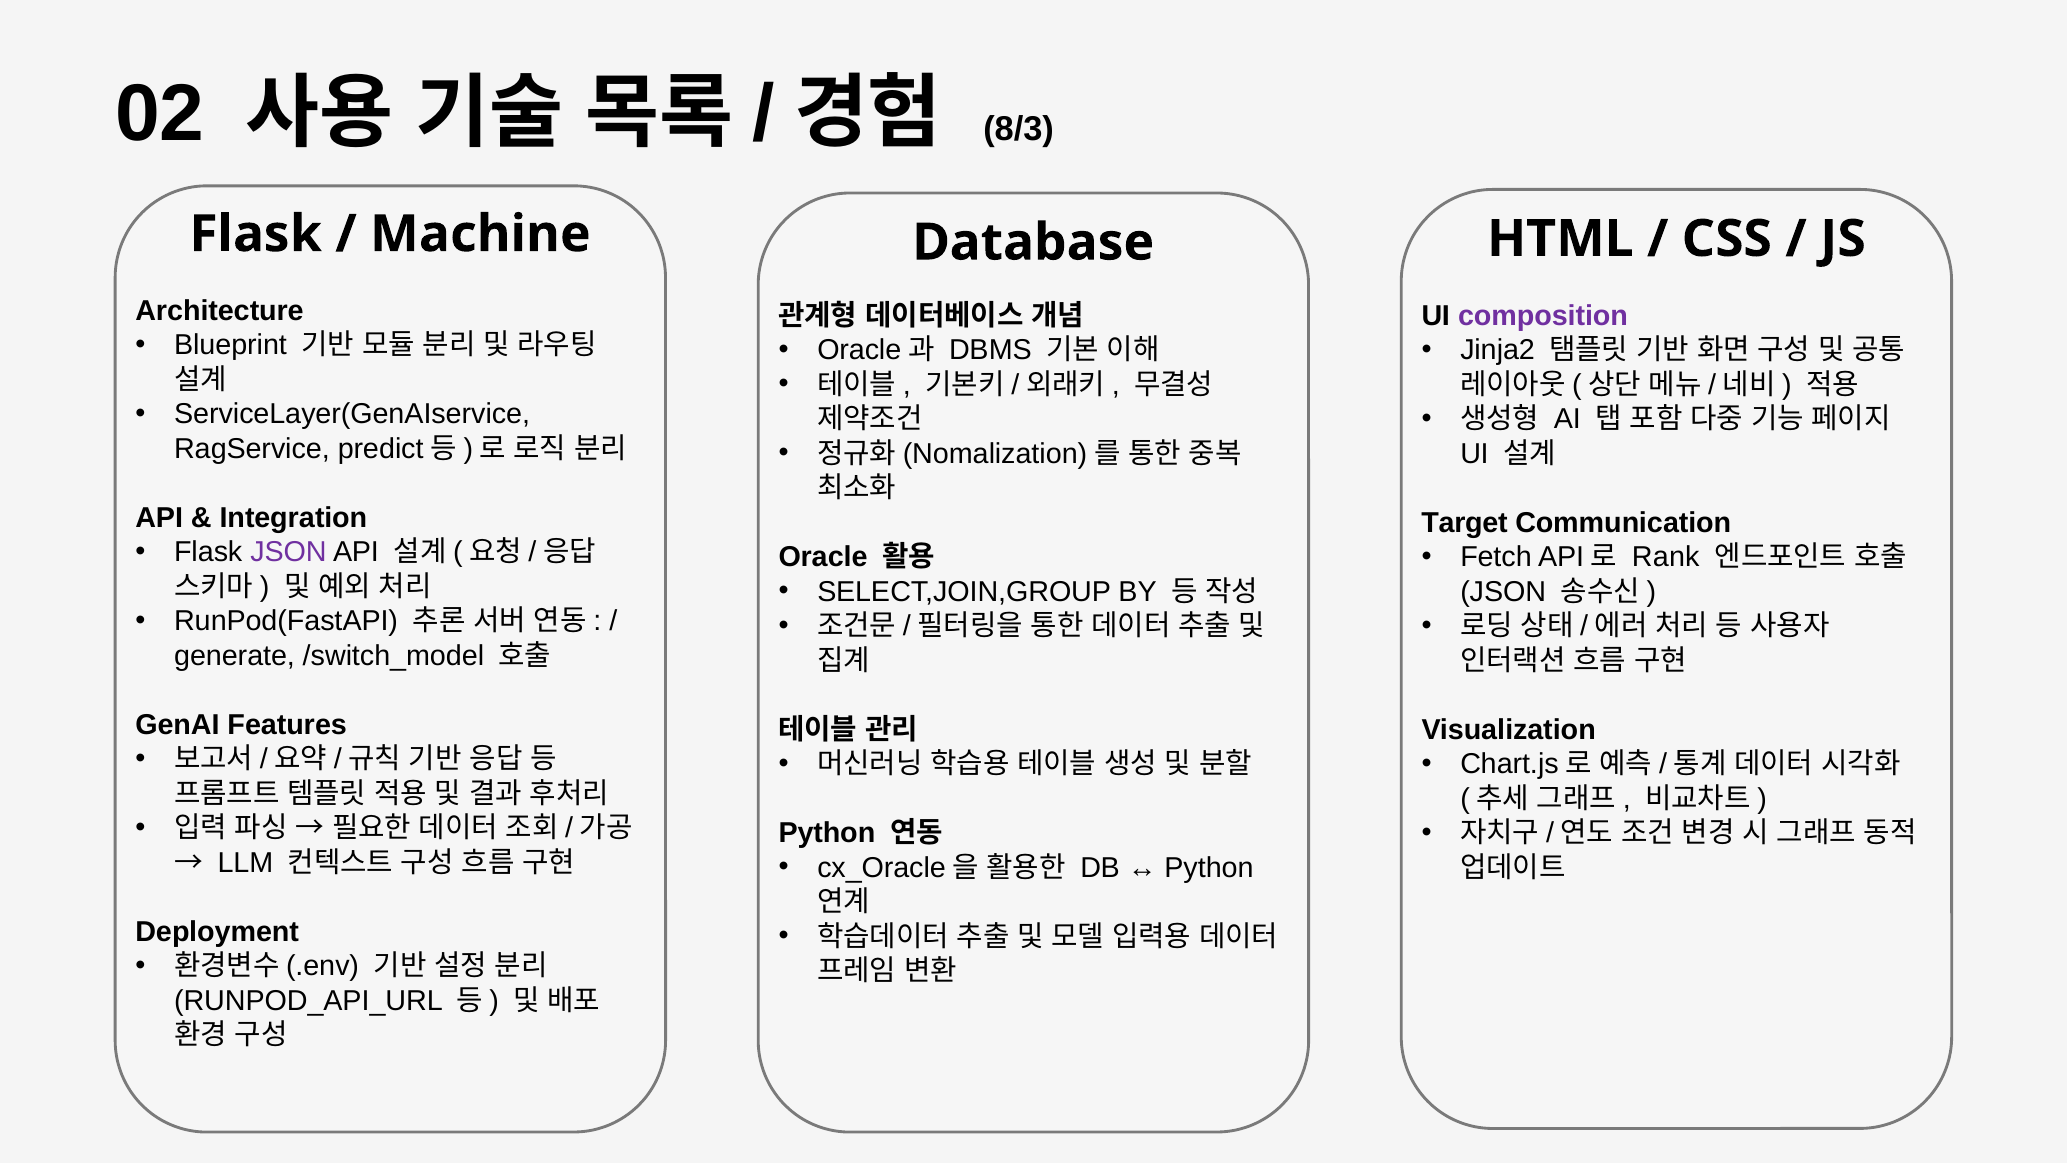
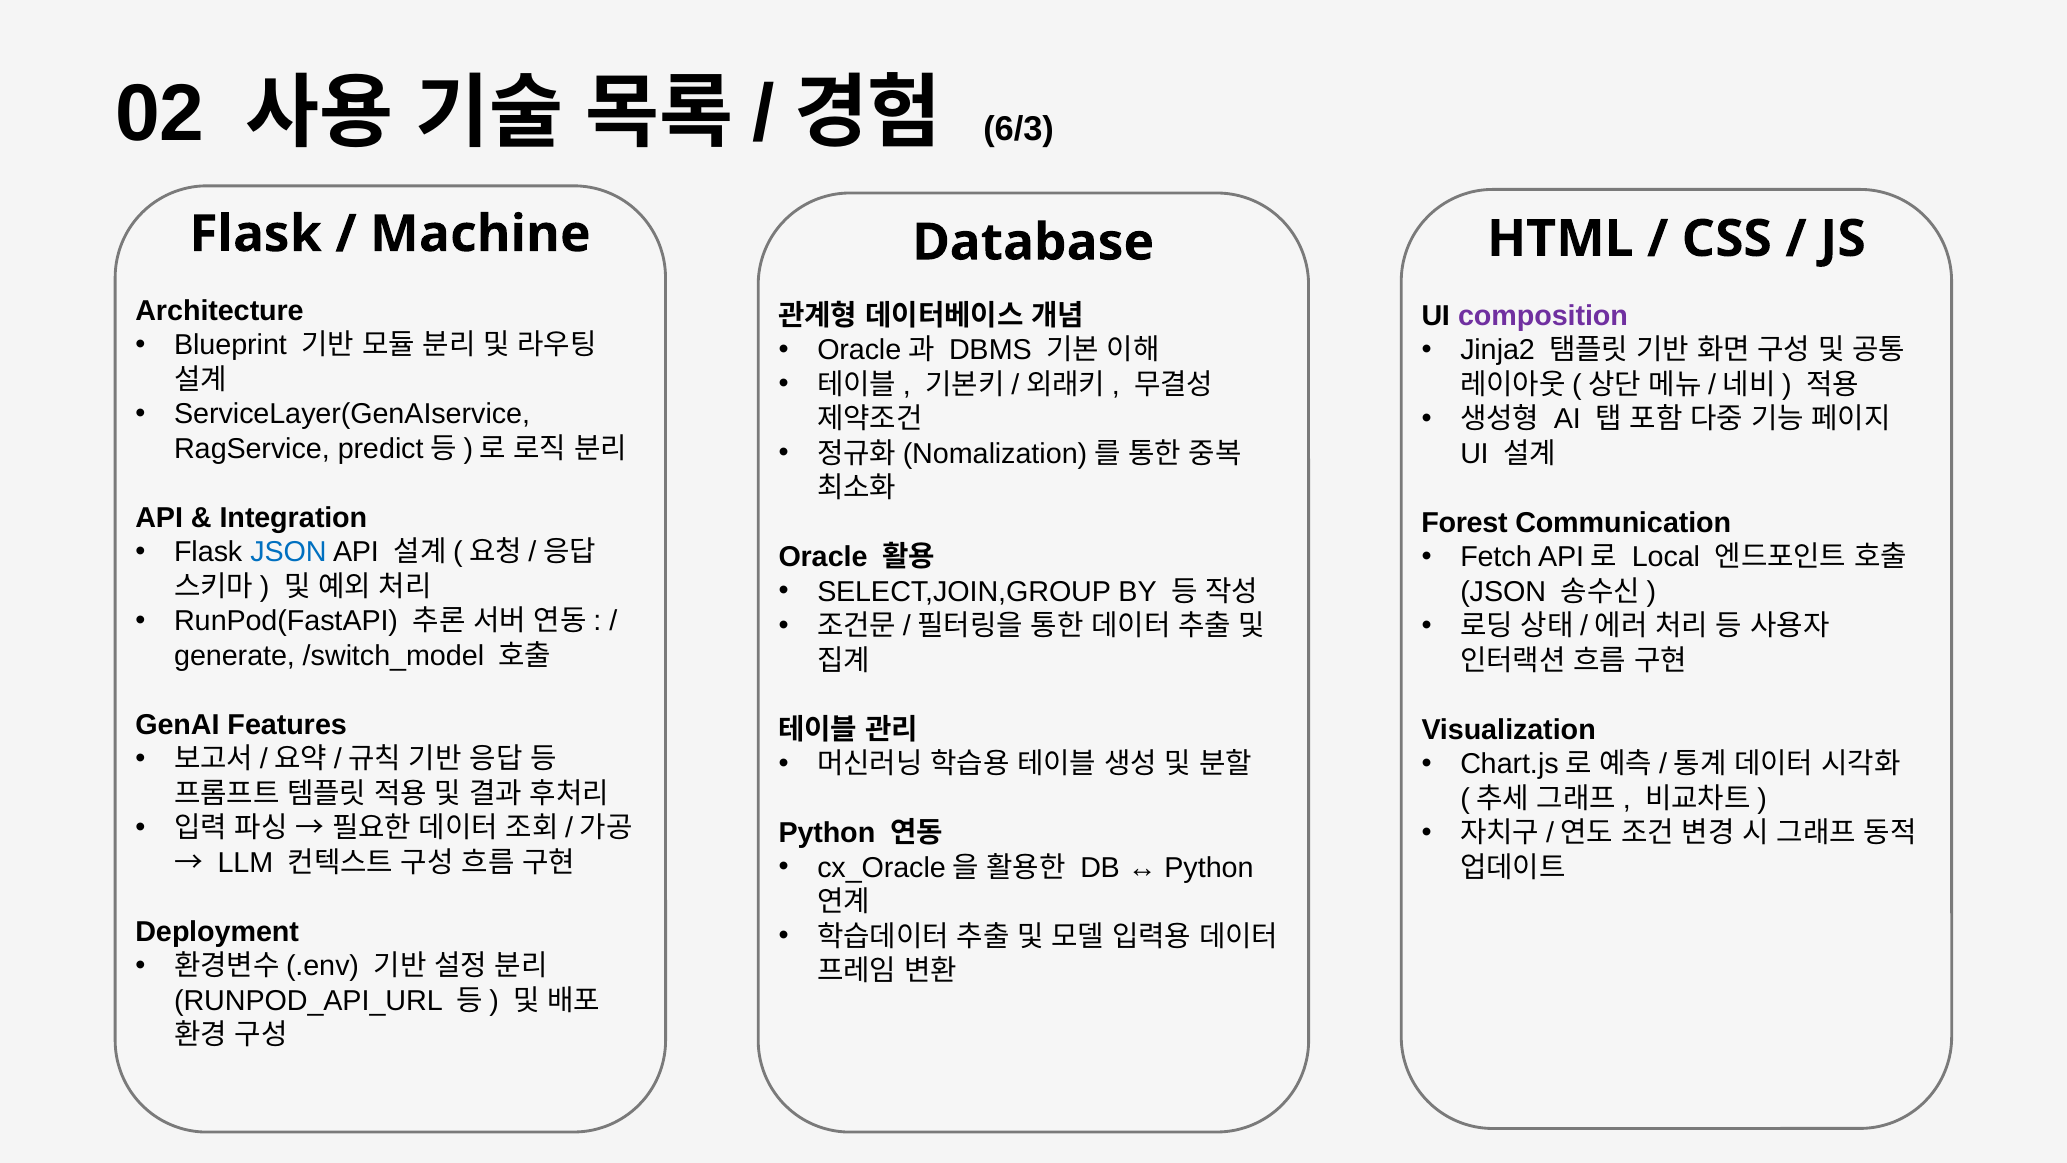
8/3: 8/3 -> 6/3 (1019, 129)
Target: Target -> Forest (1465, 523)
JSON colour: purple -> blue (289, 552)
Rank: Rank -> Local (1666, 557)
